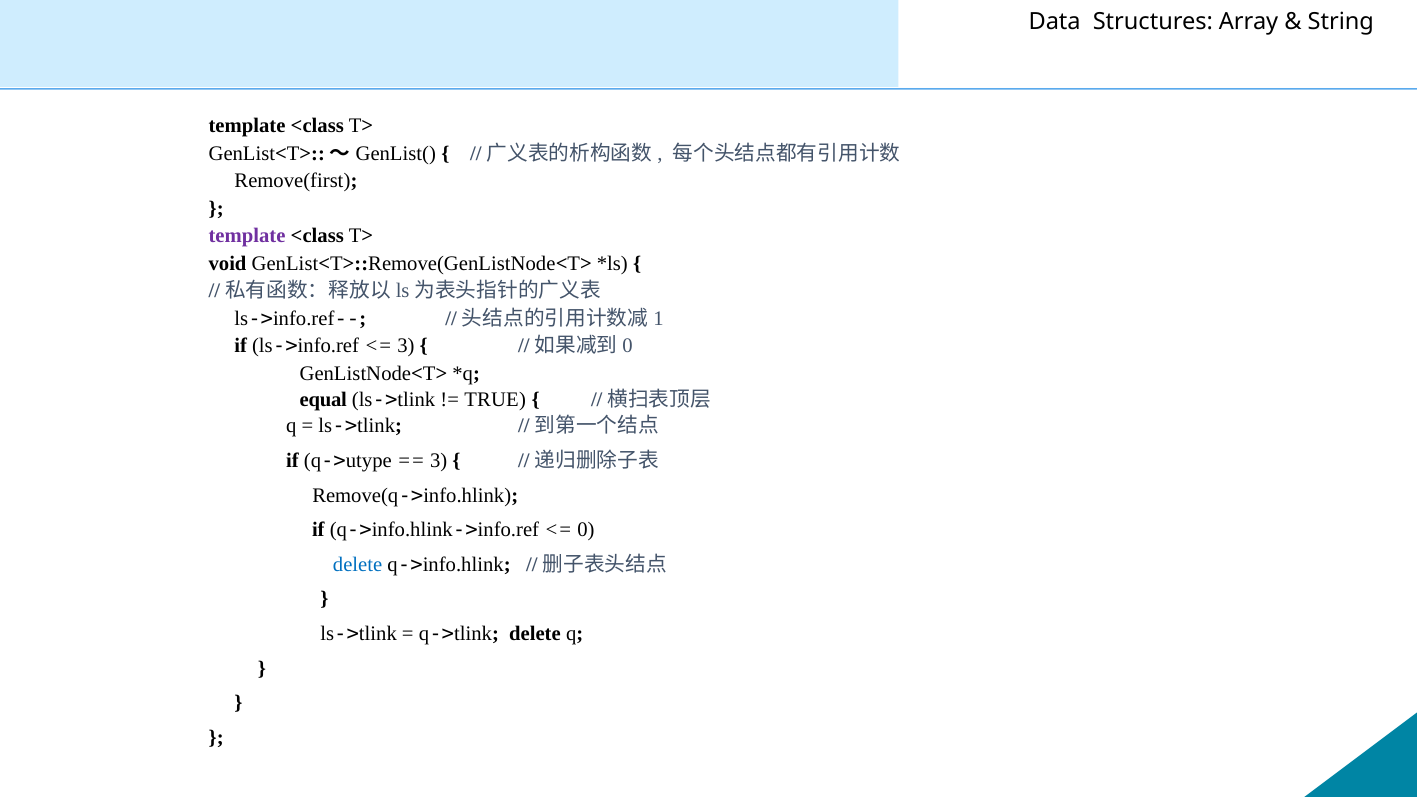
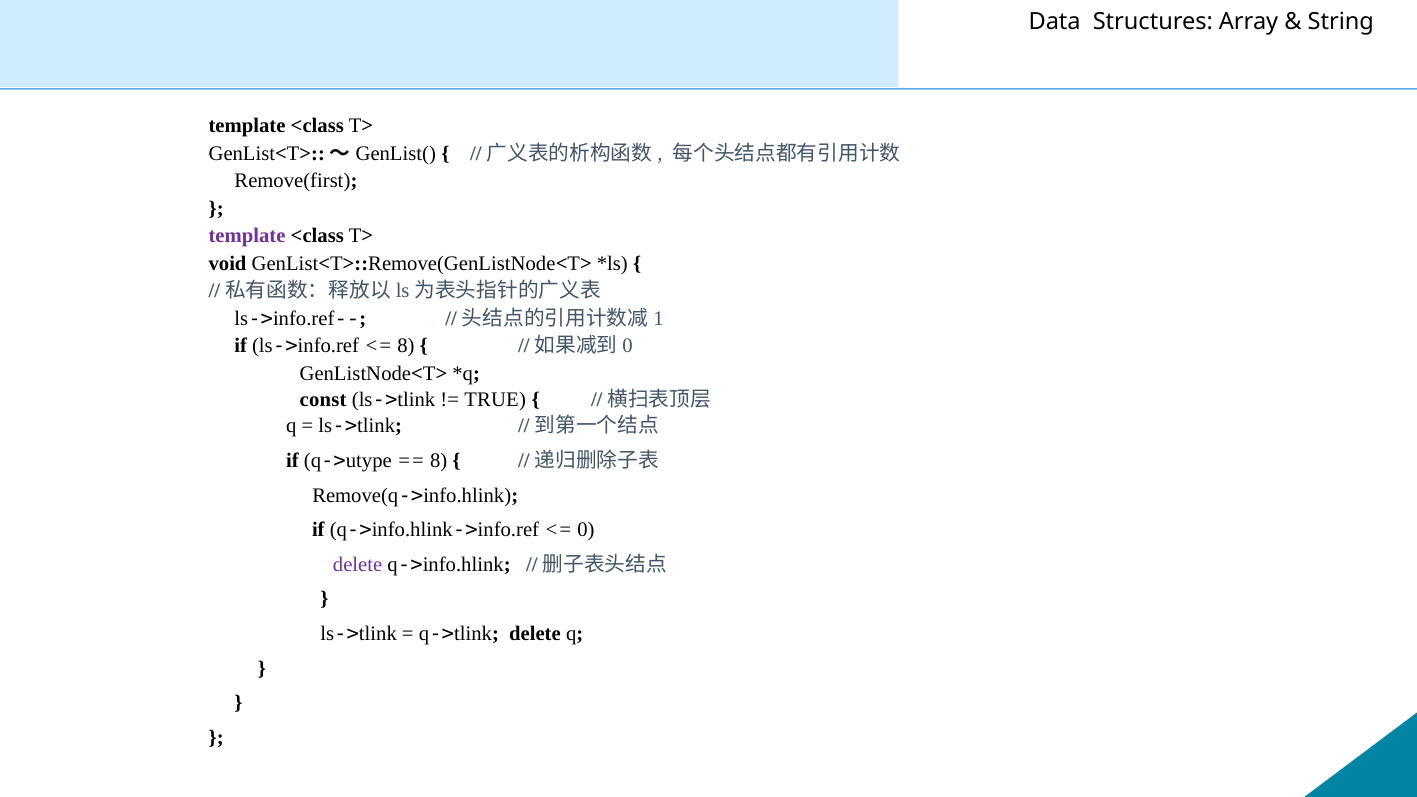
3: 3 -> 8 (406, 346)
equal: equal -> const (323, 400)
3: 3 -> 8 (439, 461)
delete colour: blue -> purple (358, 565)
